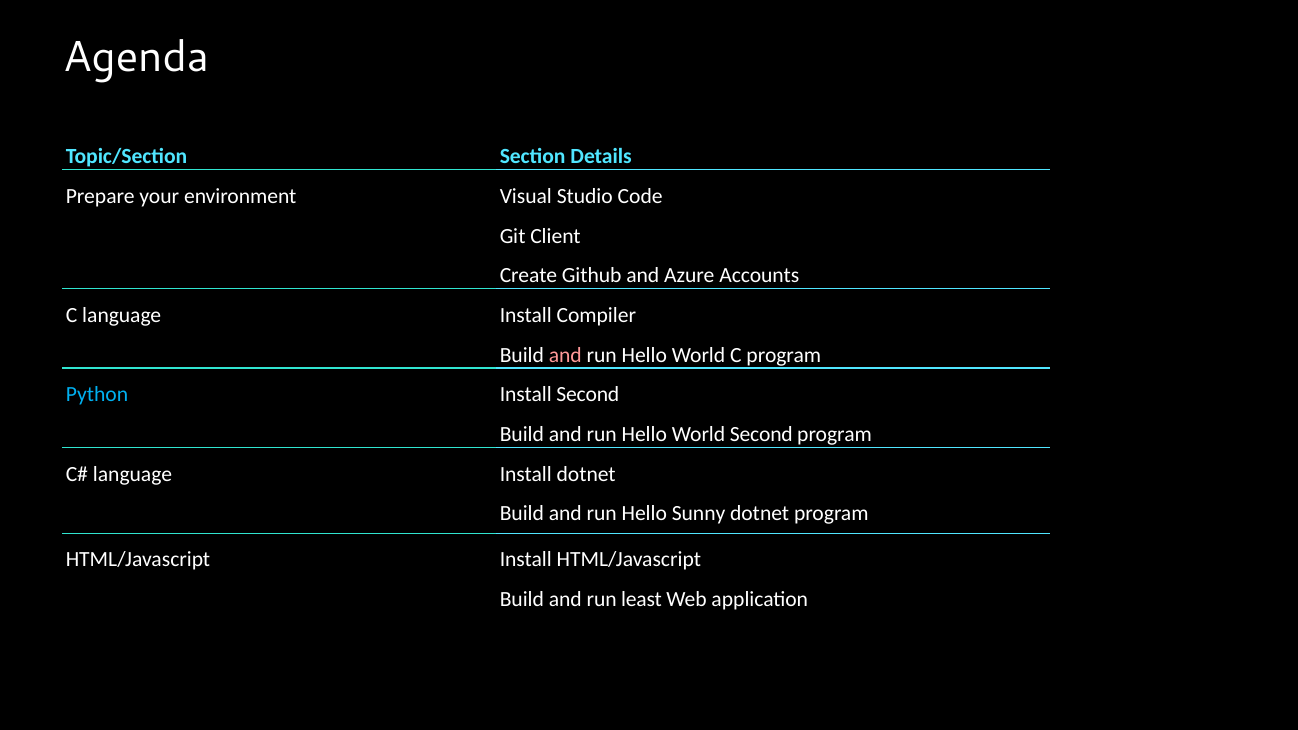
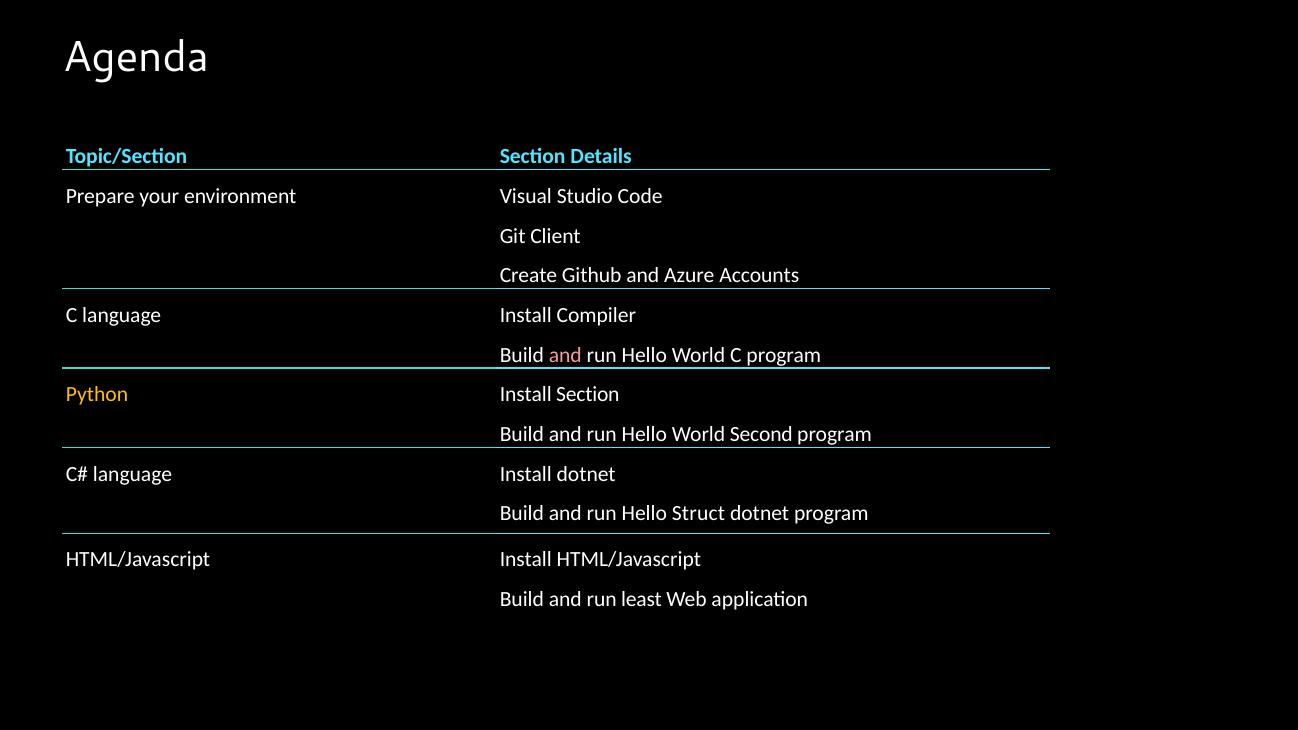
Python colour: light blue -> yellow (97, 395)
Install Second: Second -> Section (588, 395)
Sunny: Sunny -> Struct (698, 514)
